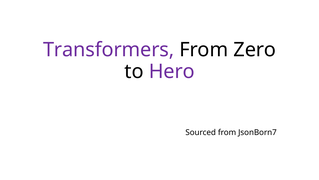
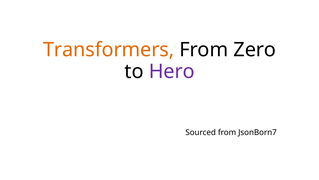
Transformers colour: purple -> orange (109, 50)
